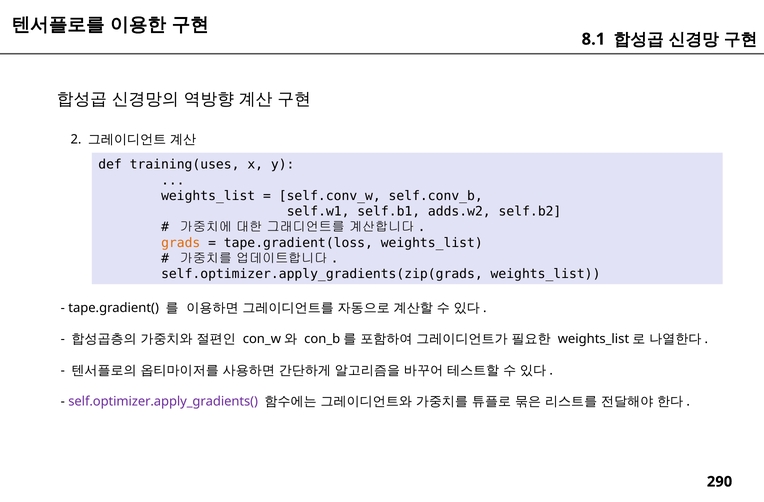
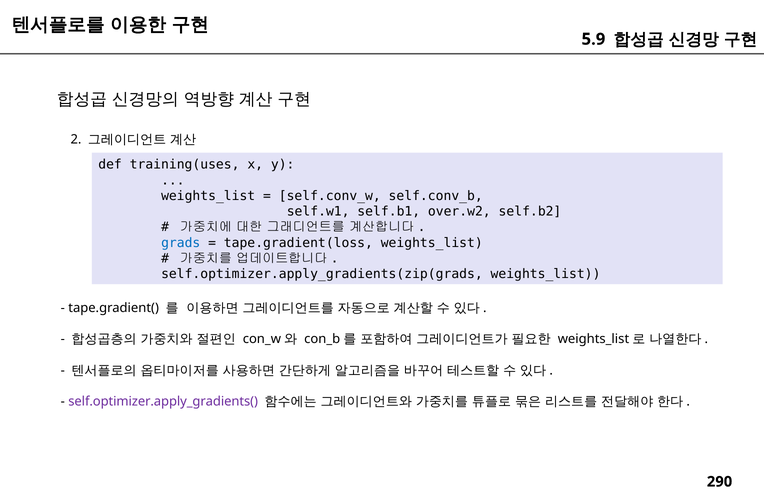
8.1: 8.1 -> 5.9 (593, 39)
adds.w2: adds.w2 -> over.w2 (459, 211)
grads colour: orange -> blue (181, 243)
